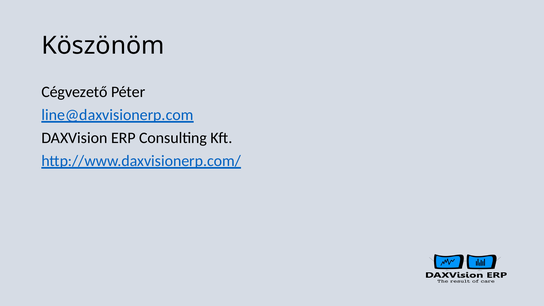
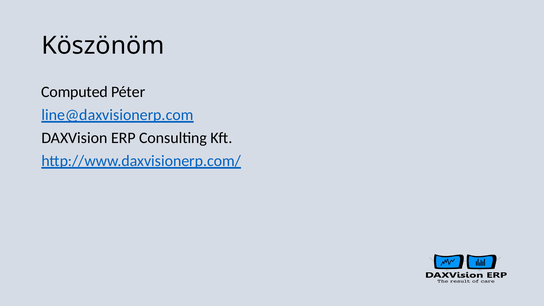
Cégvezető: Cégvezető -> Computed (75, 92)
